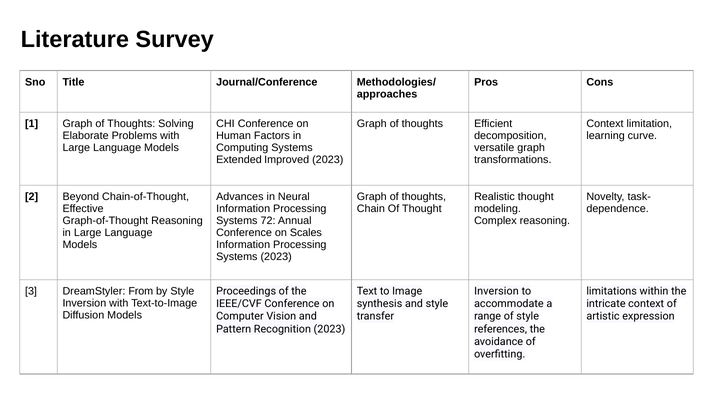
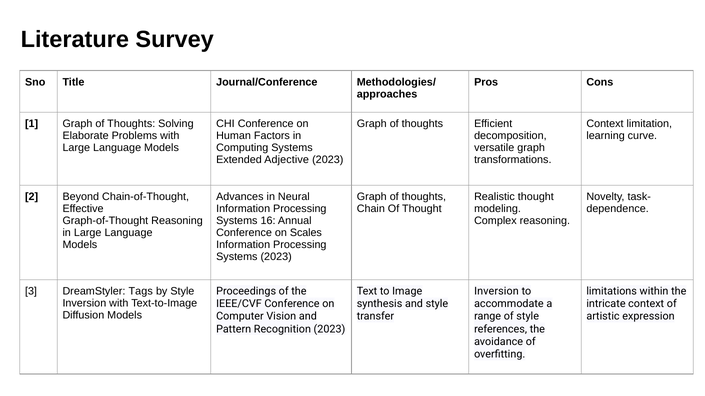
Improved: Improved -> Adjective (287, 160)
72: 72 -> 16 (268, 221)
From: From -> Tags (141, 291)
